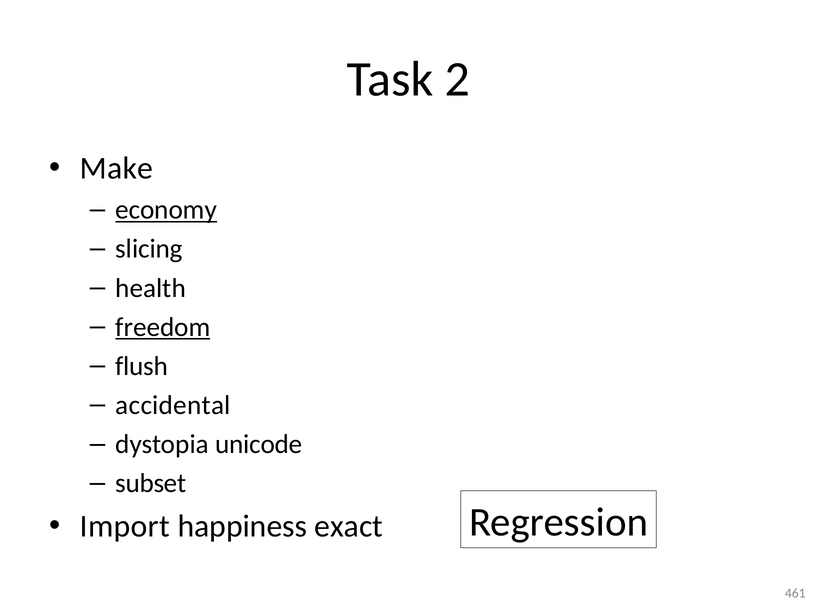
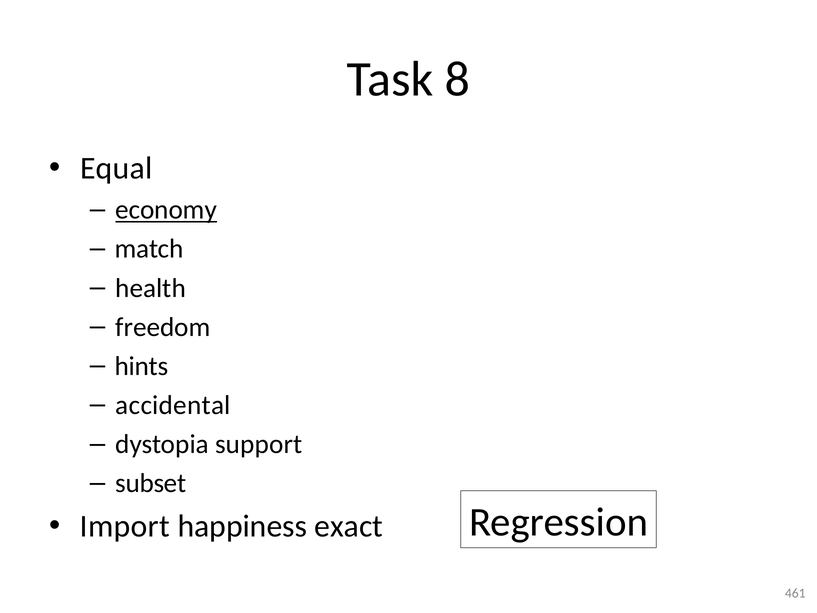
2: 2 -> 8 (457, 79)
Make: Make -> Equal (116, 168)
slicing: slicing -> match (149, 249)
freedom underline: present -> none (163, 327)
flush: flush -> hints (142, 366)
unicode: unicode -> support (259, 444)
